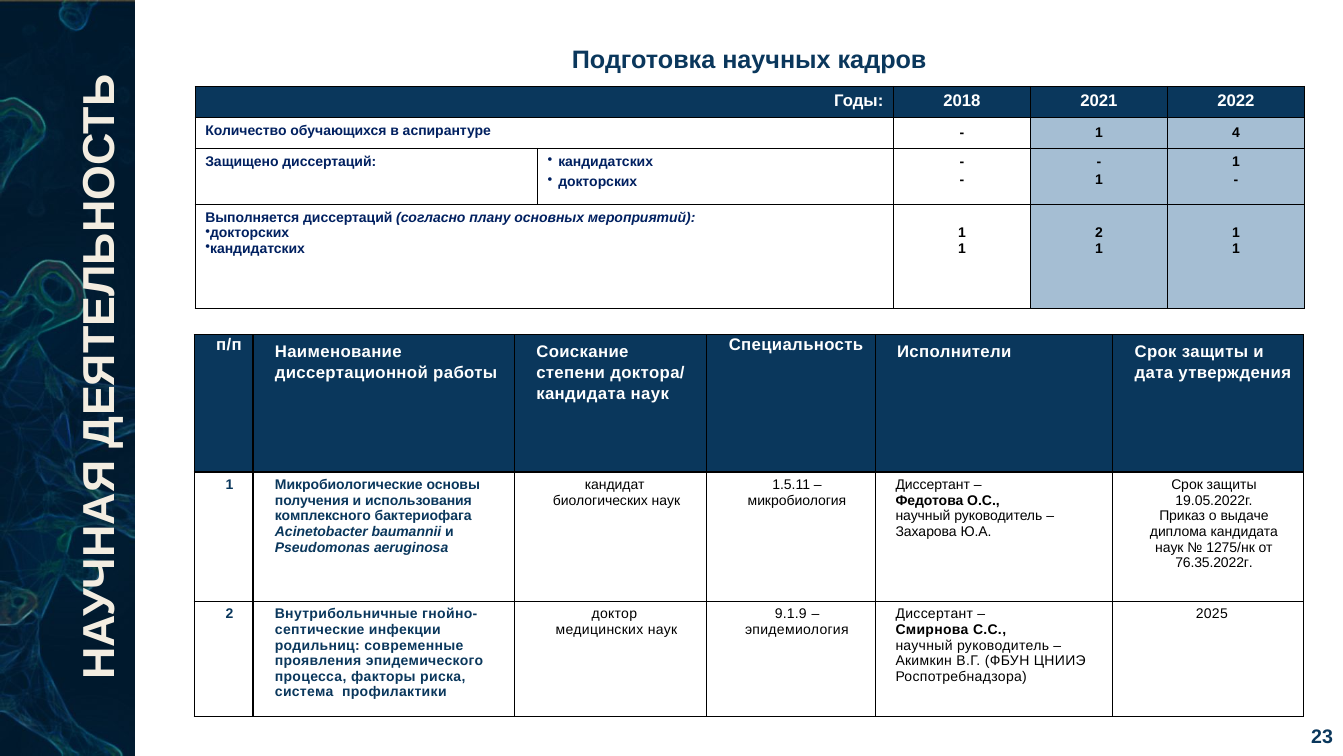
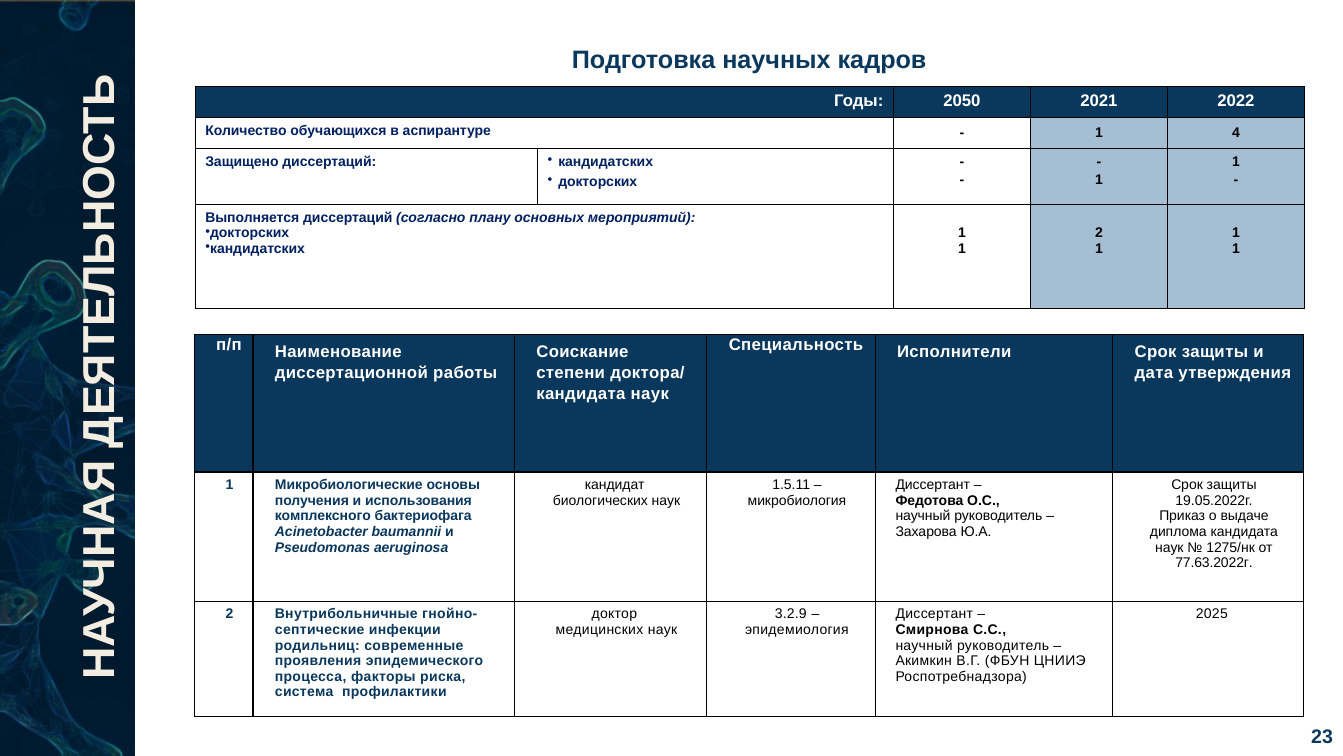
2018: 2018 -> 2050 (962, 101)
76.35.2022г: 76.35.2022г -> 77.63.2022г (1214, 563)
9.1.9: 9.1.9 -> 3.2.9 (791, 614)
